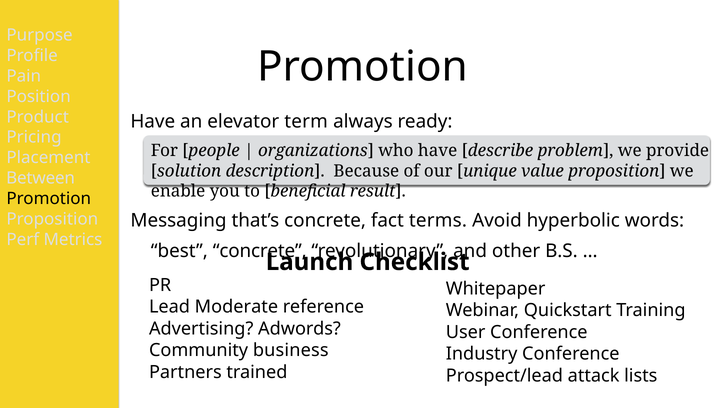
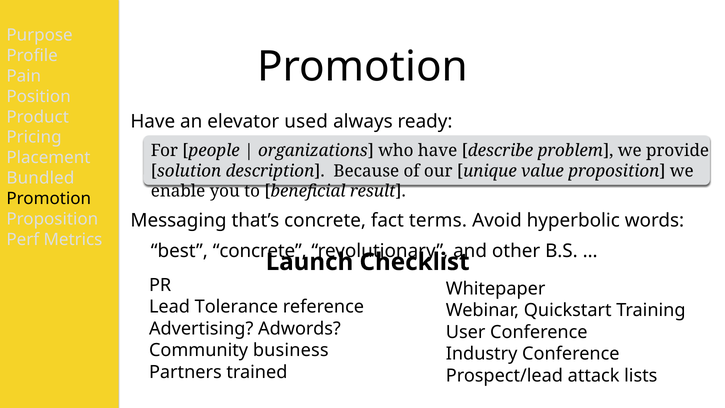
term: term -> used (306, 121)
Between: Between -> Bundled (40, 178)
Moderate: Moderate -> Tolerance (236, 307)
